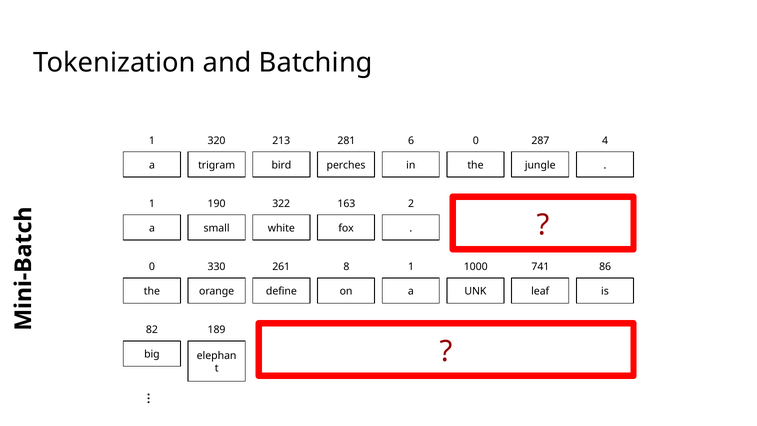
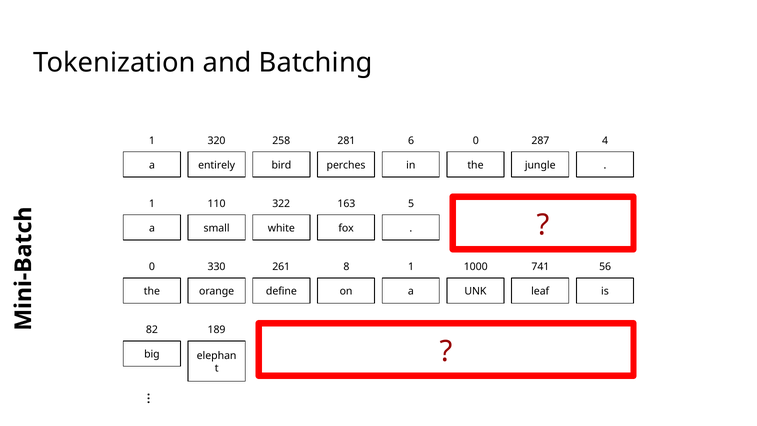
213: 213 -> 258 (281, 141)
trigram: trigram -> entirely (217, 165)
190: 190 -> 110 (217, 203)
2: 2 -> 5 (411, 203)
86: 86 -> 56 (605, 267)
